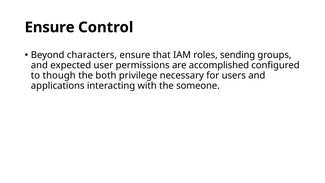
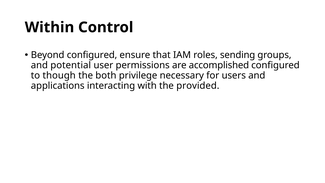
Ensure: Ensure -> Within (50, 27)
Beyond characters: characters -> configured (92, 55)
expected: expected -> potential (71, 65)
someone: someone -> provided (198, 86)
